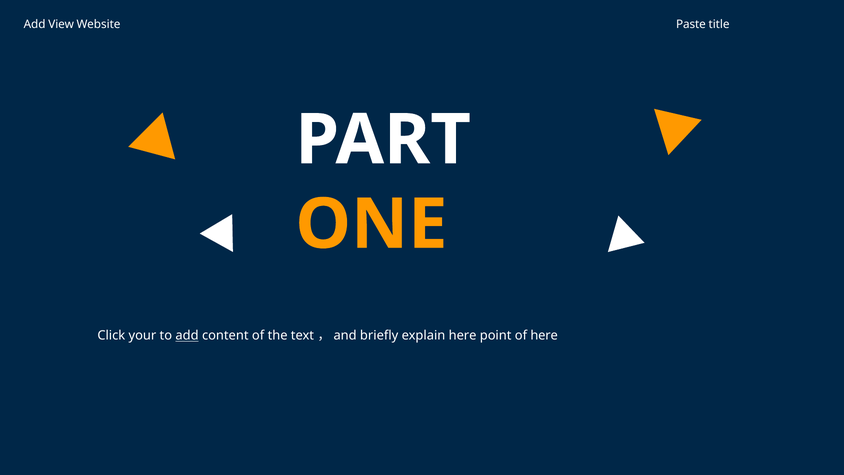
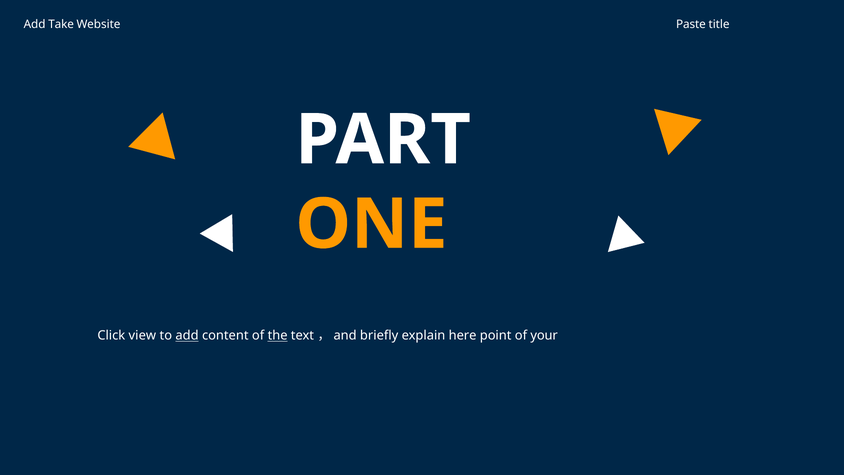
View: View -> Take (61, 24)
your: your -> view (142, 335)
the underline: none -> present (278, 335)
of here: here -> your (544, 335)
